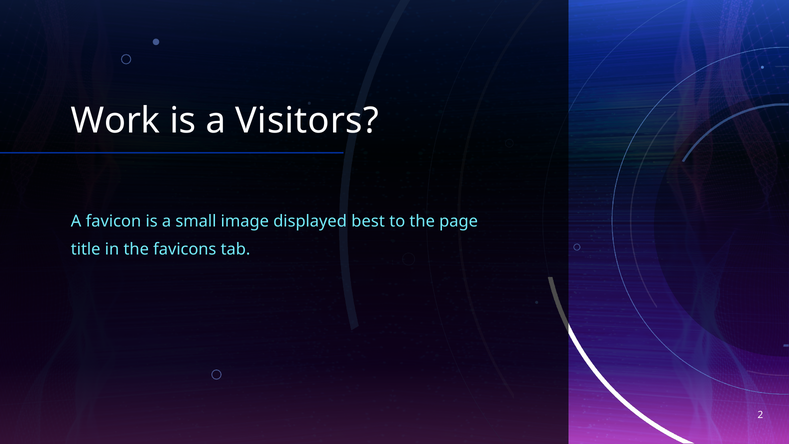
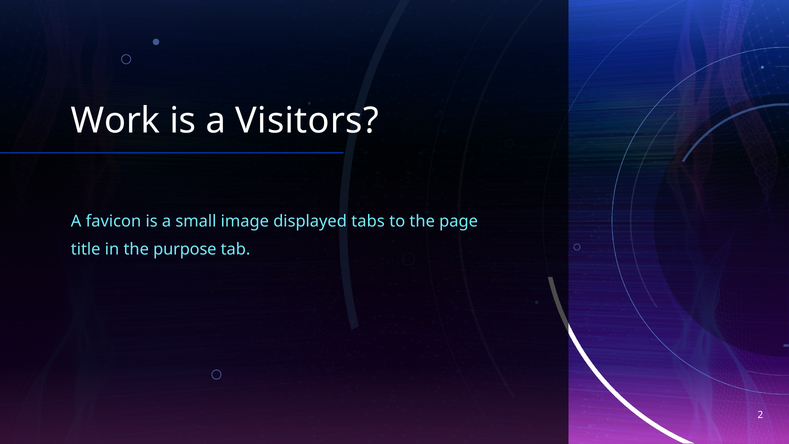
best: best -> tabs (368, 221)
favicons: favicons -> purpose (185, 249)
